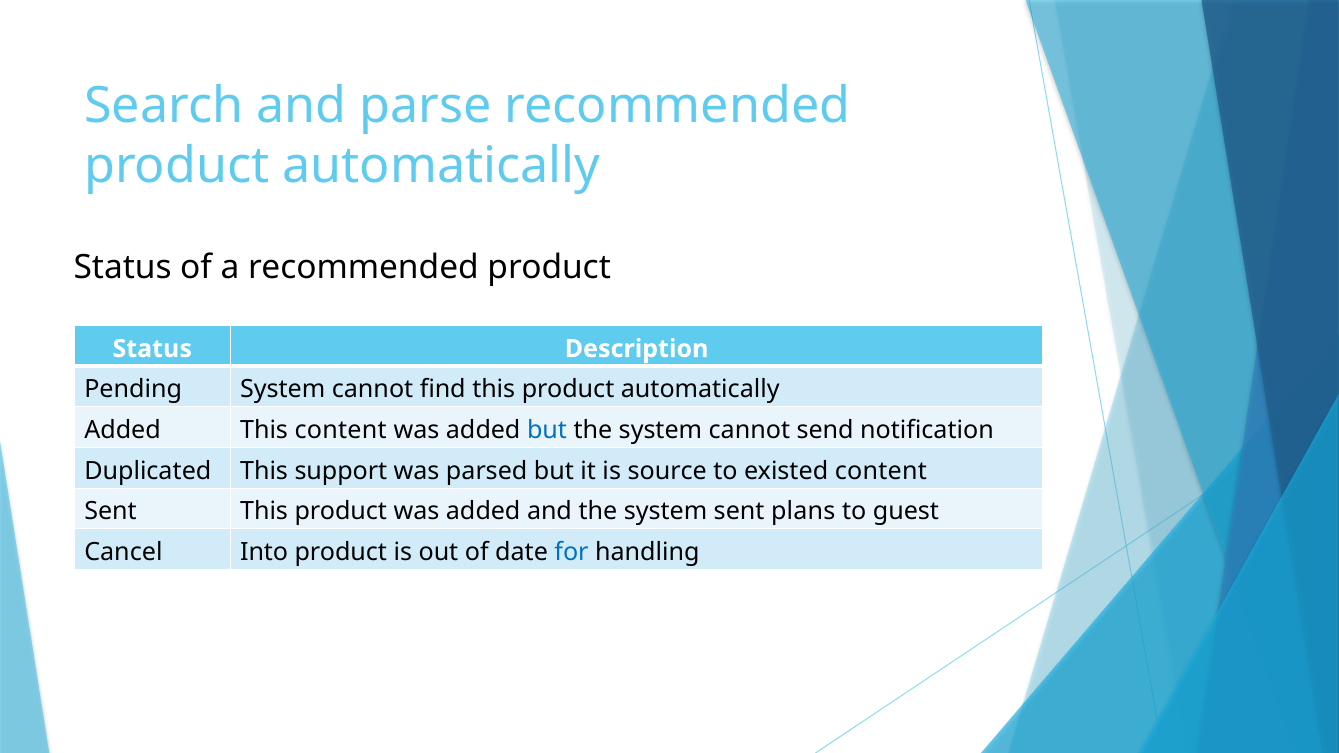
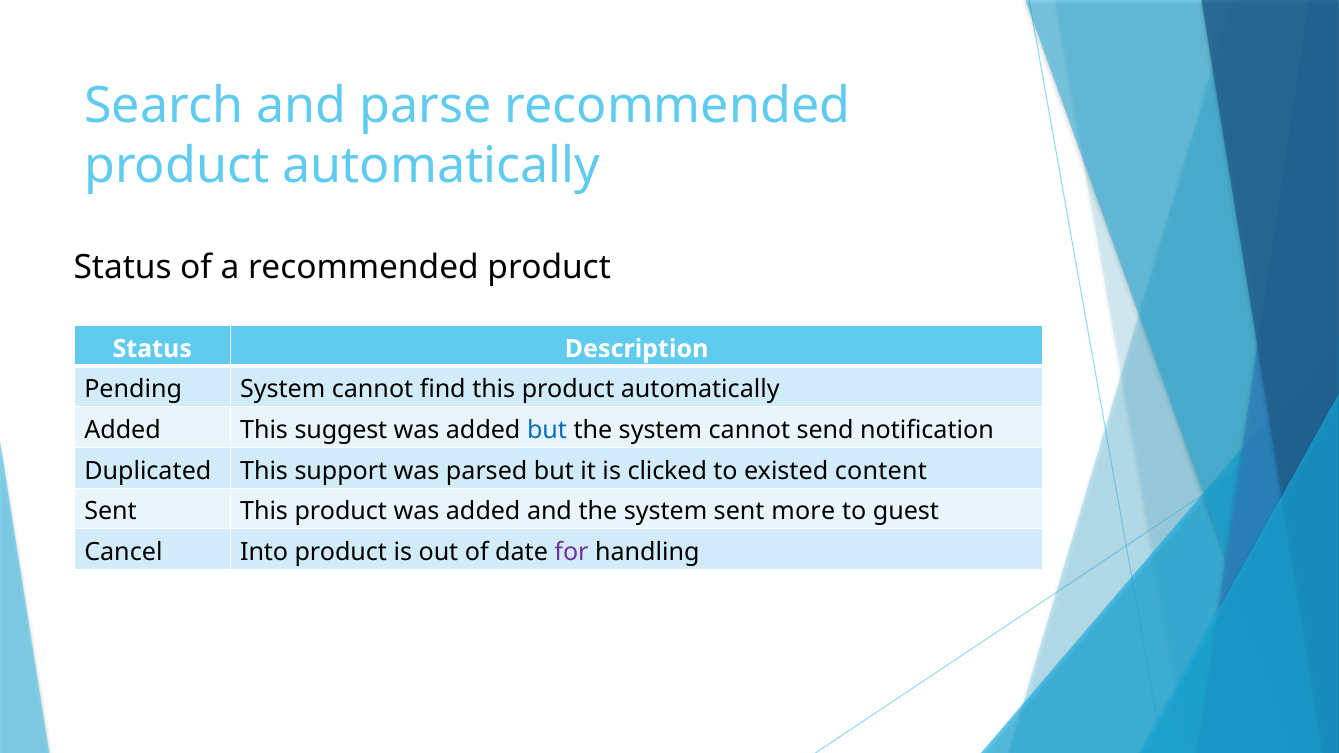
This content: content -> suggest (341, 430)
source: source -> clicked (667, 471)
plans: plans -> more (803, 512)
for colour: blue -> purple (572, 552)
